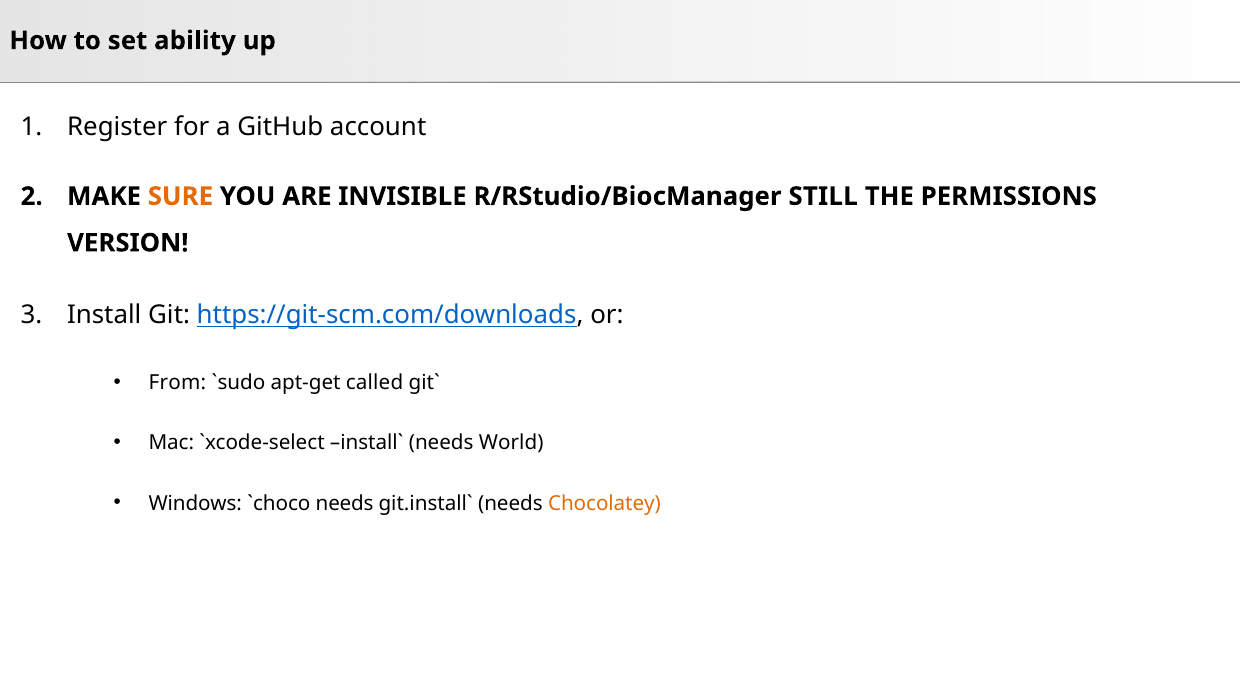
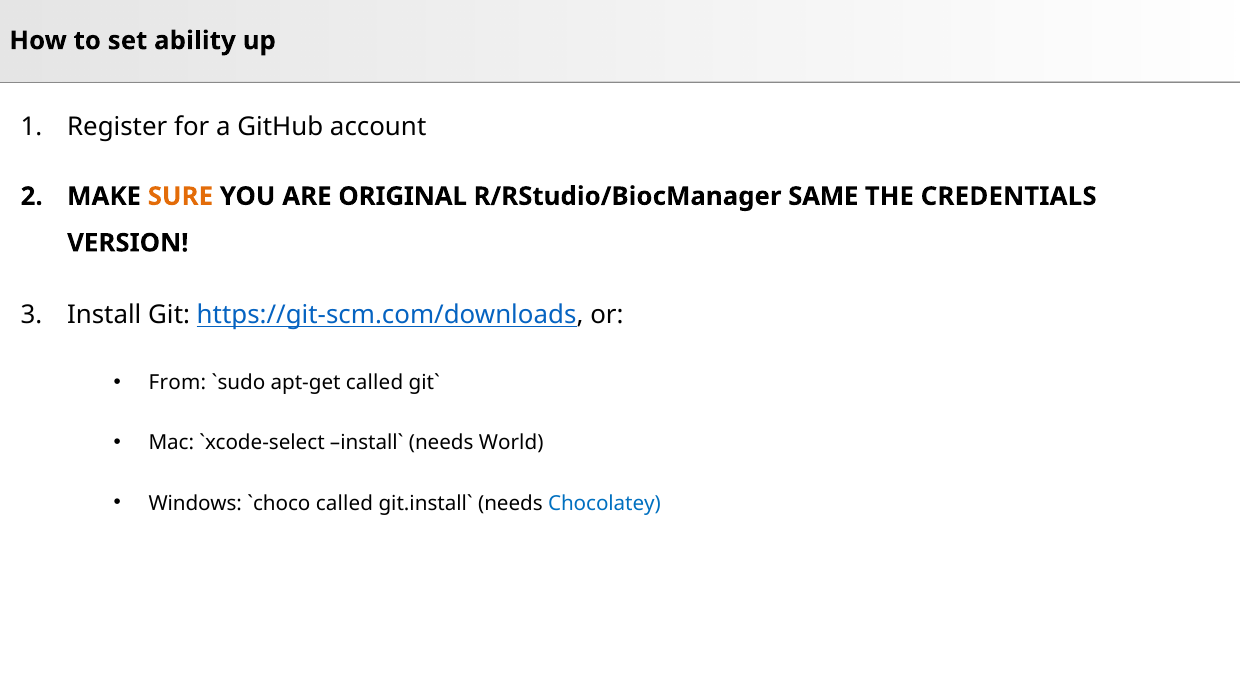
INVISIBLE: INVISIBLE -> ORIGINAL (403, 196)
STILL: STILL -> SAME (823, 196)
PERMISSIONS: PERMISSIONS -> CREDENTIALS (1009, 196)
needs: needs -> called (344, 503)
Chocolatey colour: orange -> blue (604, 503)
